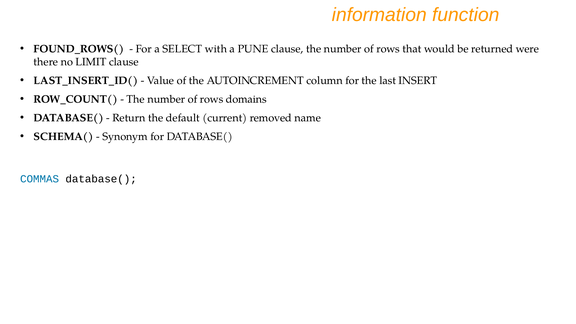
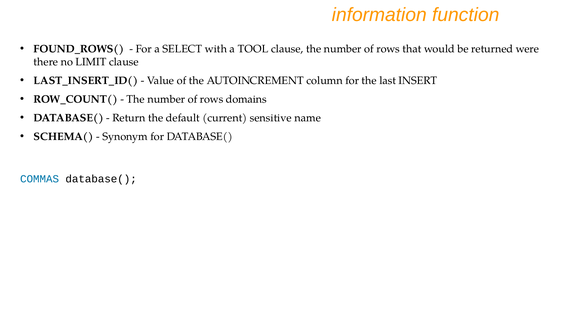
PUNE: PUNE -> TOOL (253, 49)
removed: removed -> sensitive (271, 118)
